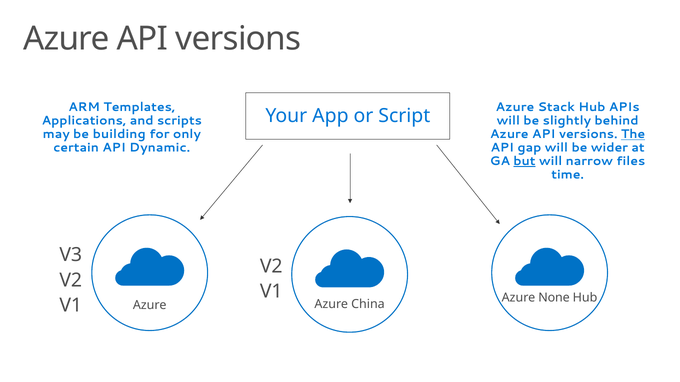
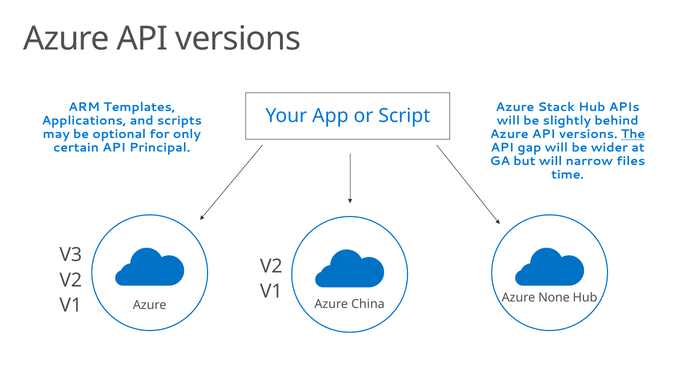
building: building -> optional (119, 134)
Dynamic: Dynamic -> Principal (160, 148)
but underline: present -> none (524, 161)
